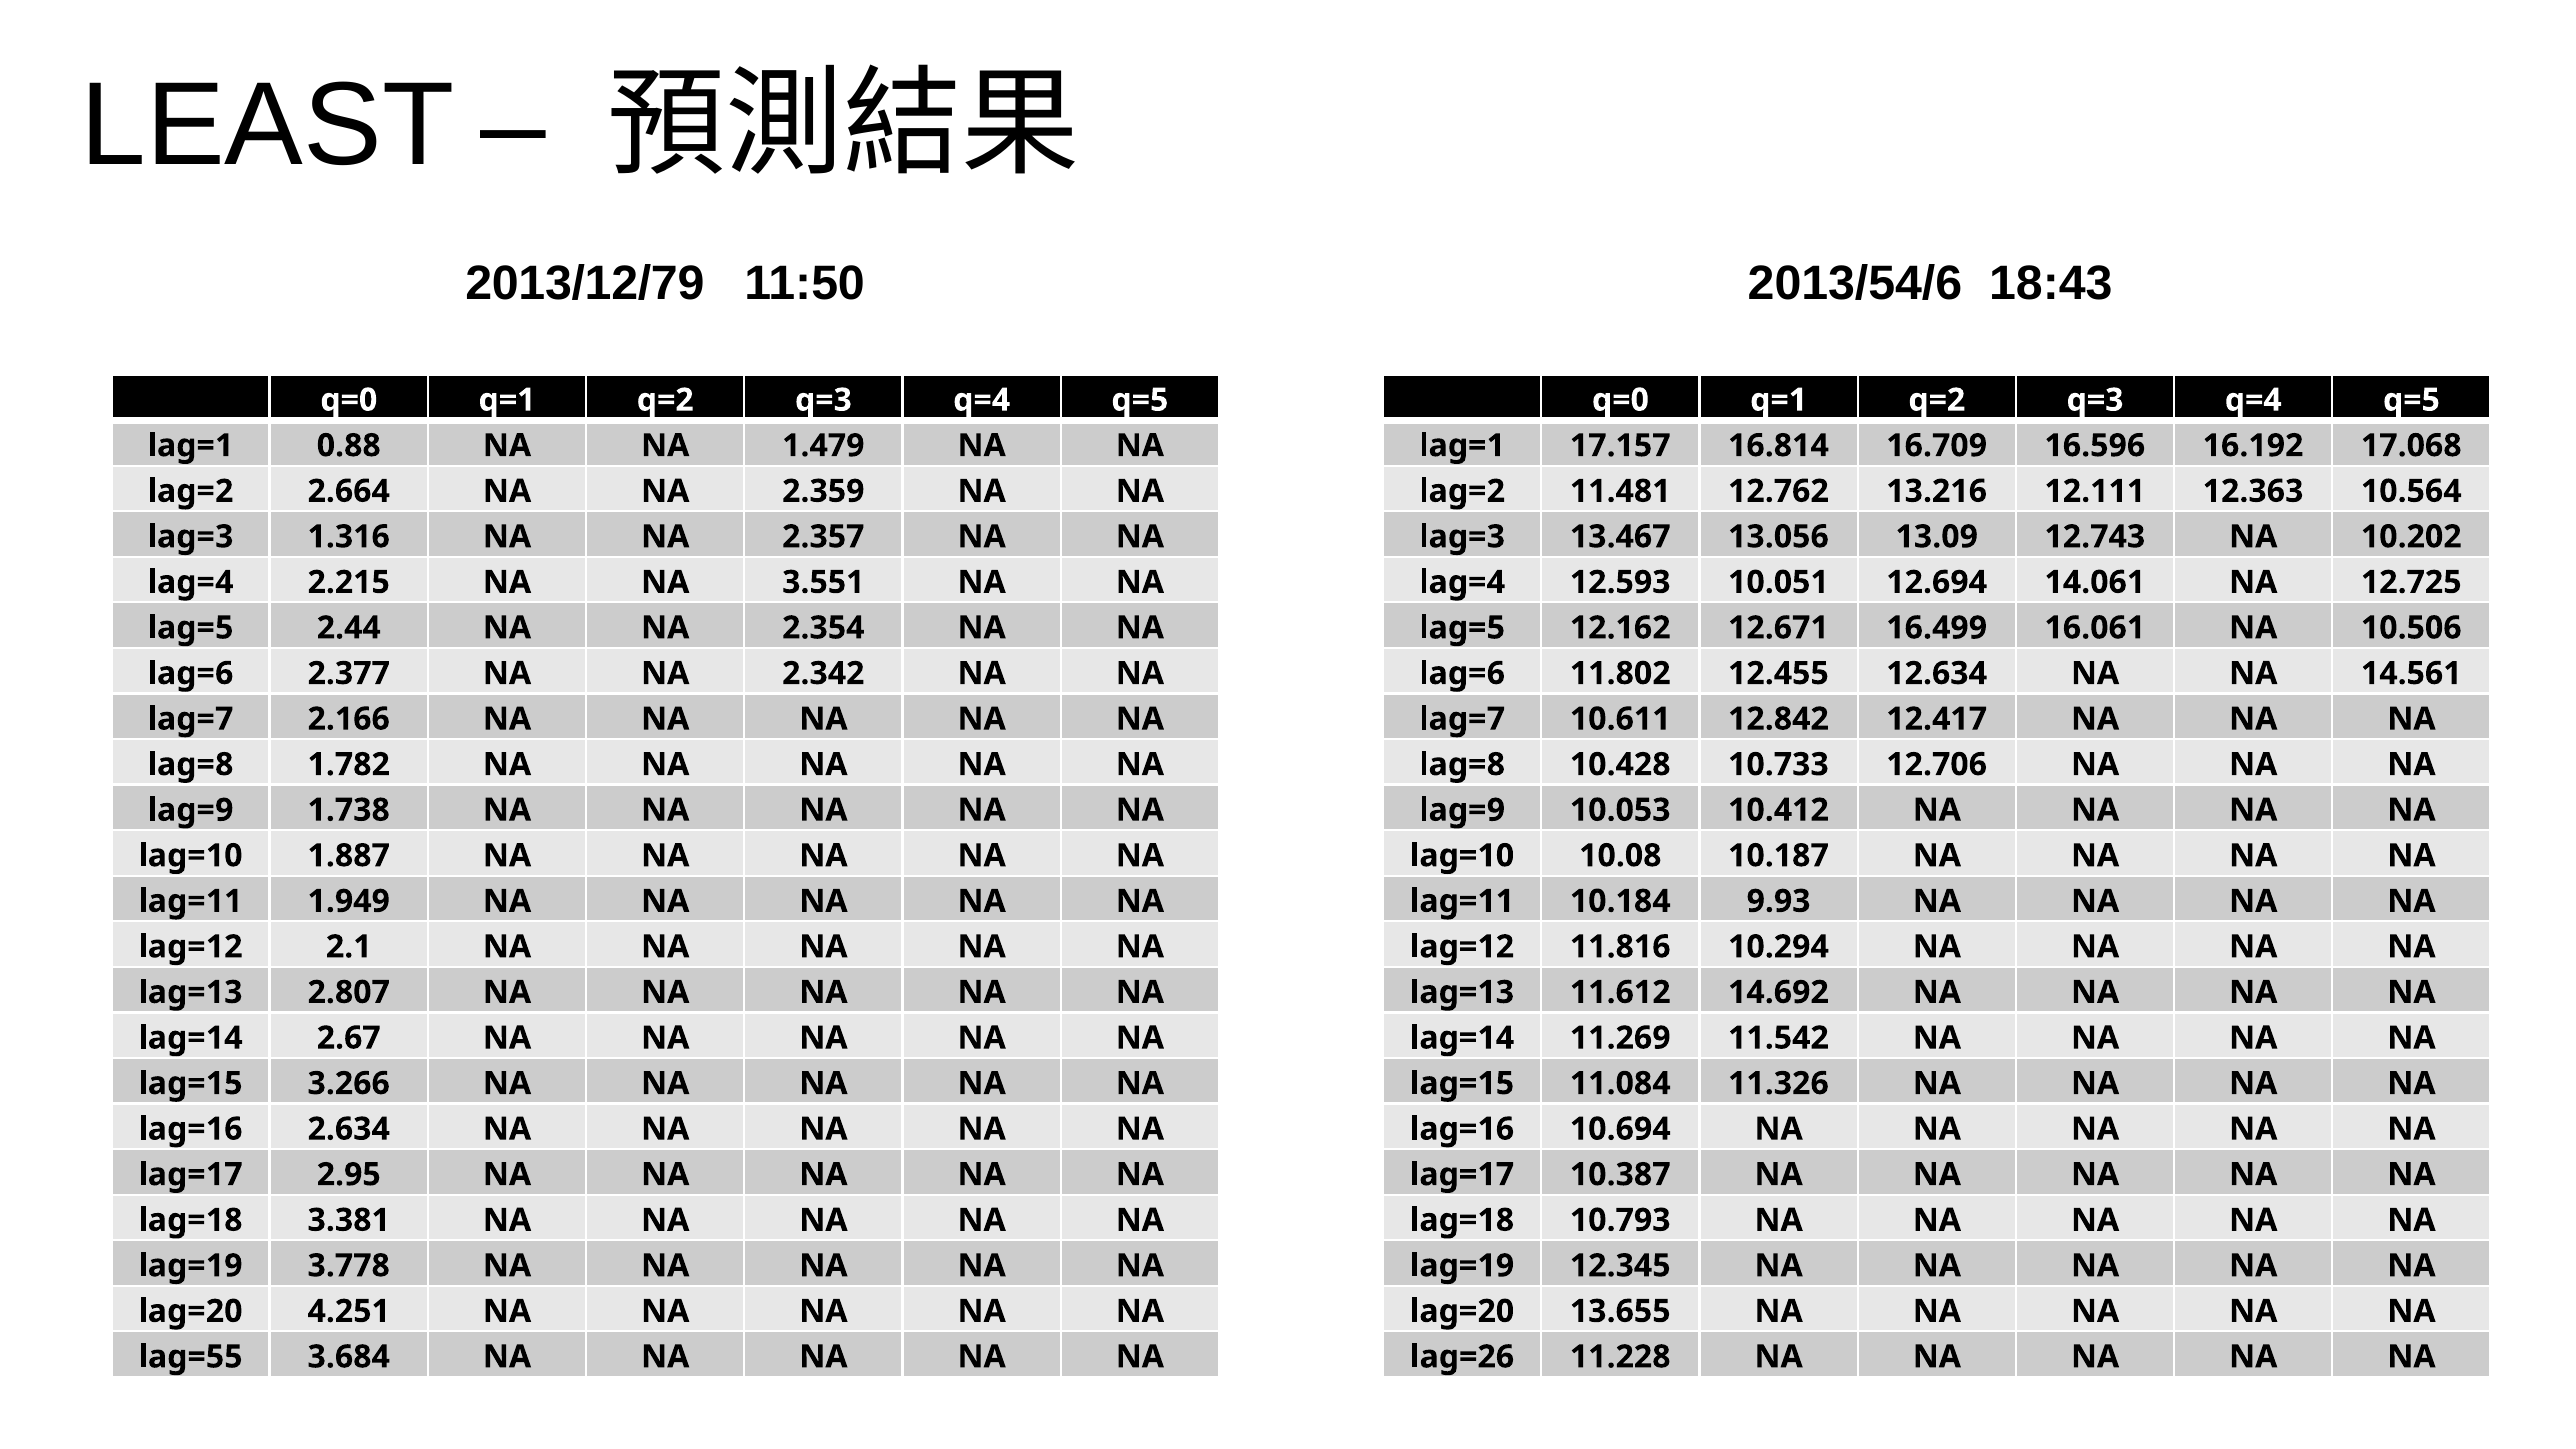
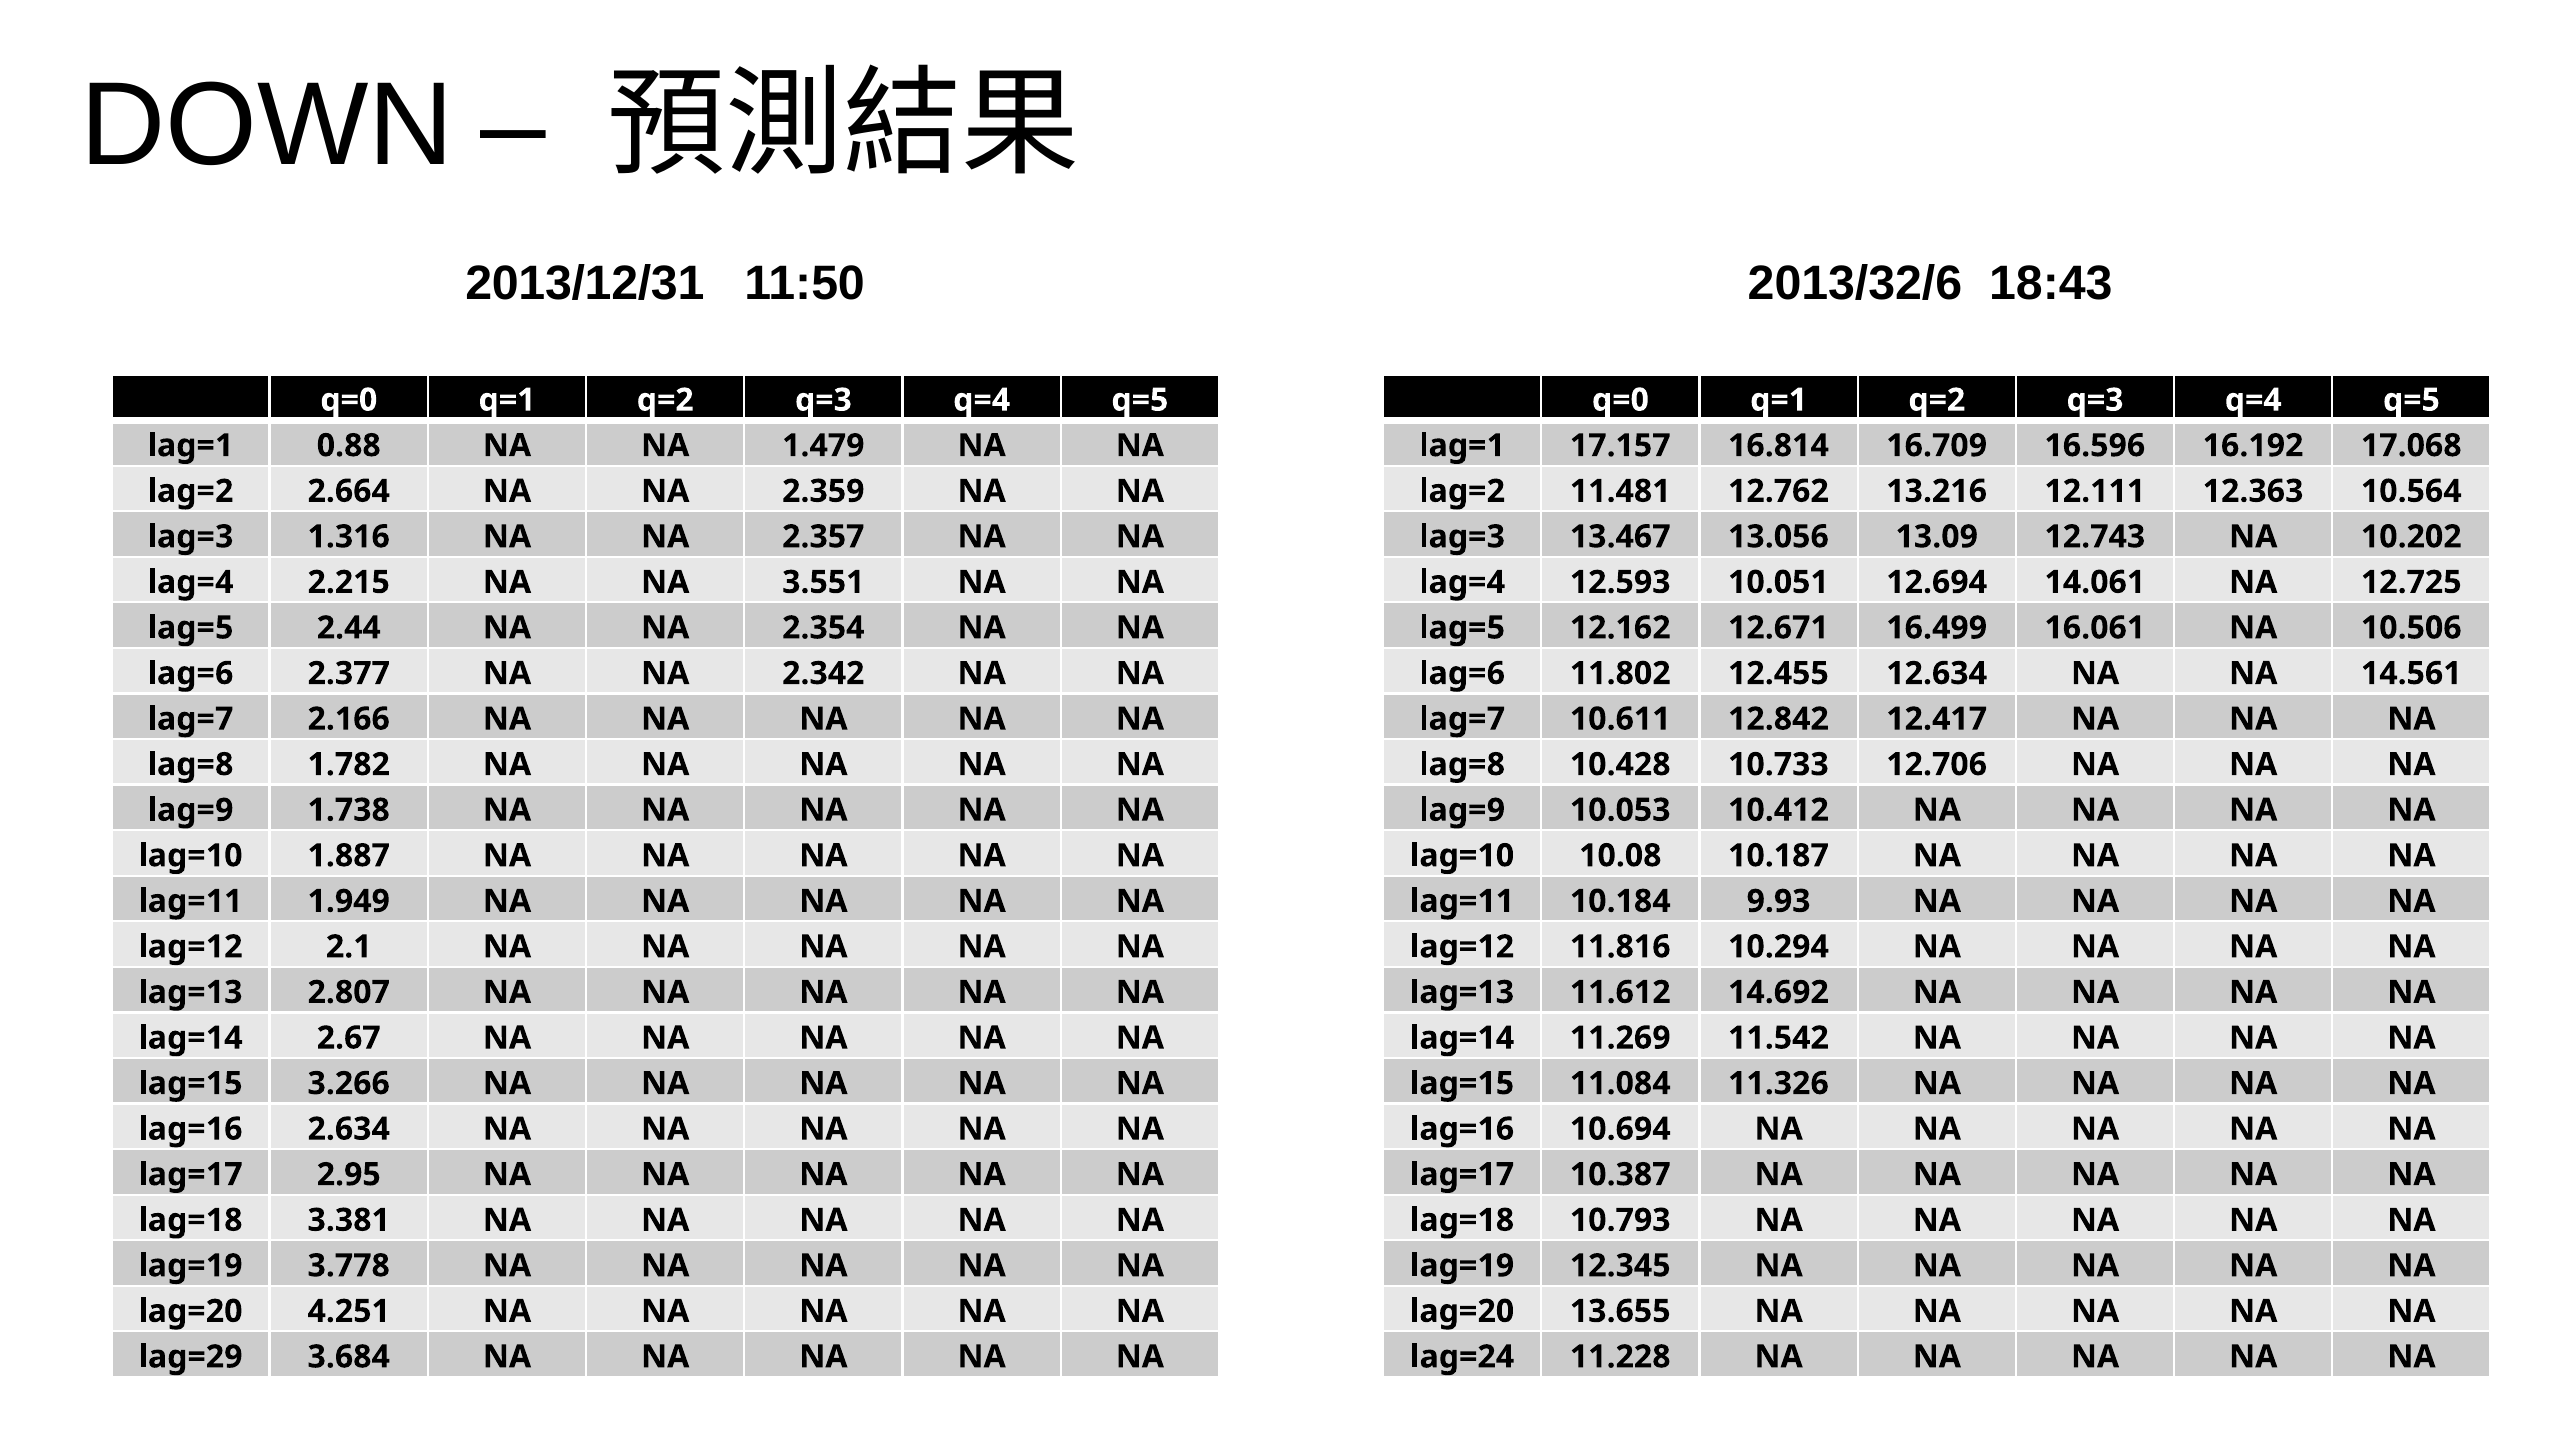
LEAST: LEAST -> DOWN (267, 126)
2013/12/79: 2013/12/79 -> 2013/12/31 (585, 283)
2013/54/6: 2013/54/6 -> 2013/32/6 (1855, 283)
lag=55: lag=55 -> lag=29 (190, 1357)
lag=26: lag=26 -> lag=24 (1462, 1357)
